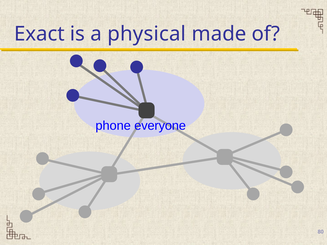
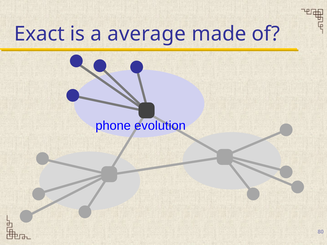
physical: physical -> average (147, 34)
everyone: everyone -> evolution (160, 126)
